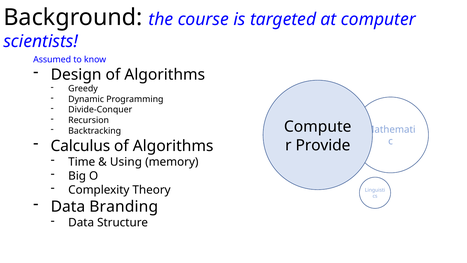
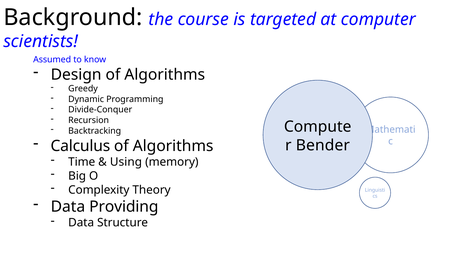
Provide: Provide -> Bender (323, 145)
Branding: Branding -> Providing (124, 206)
